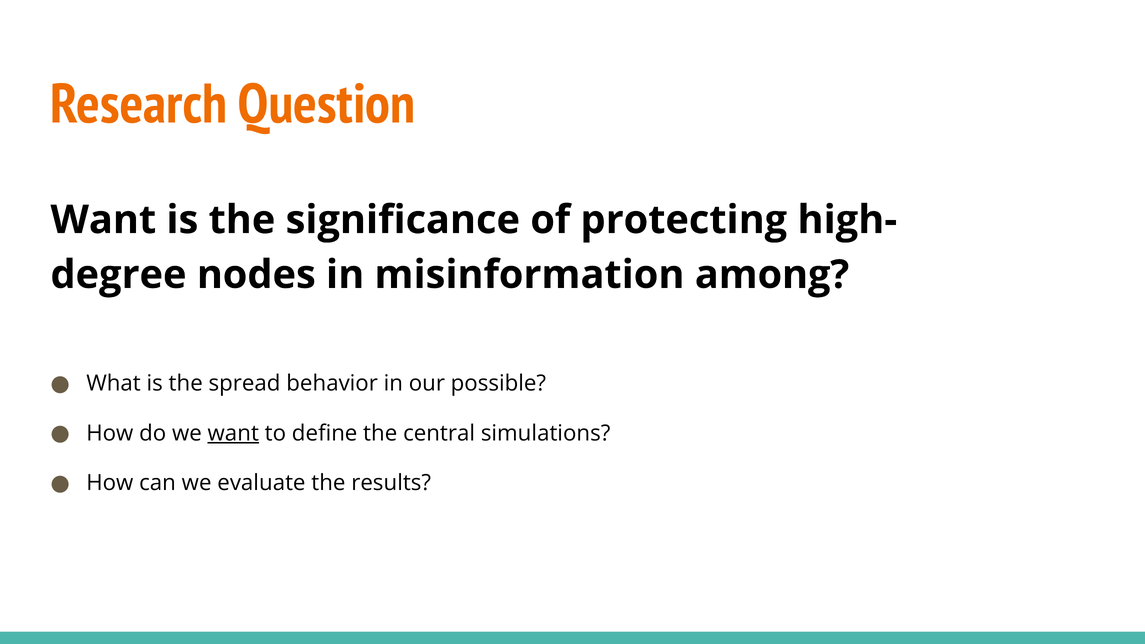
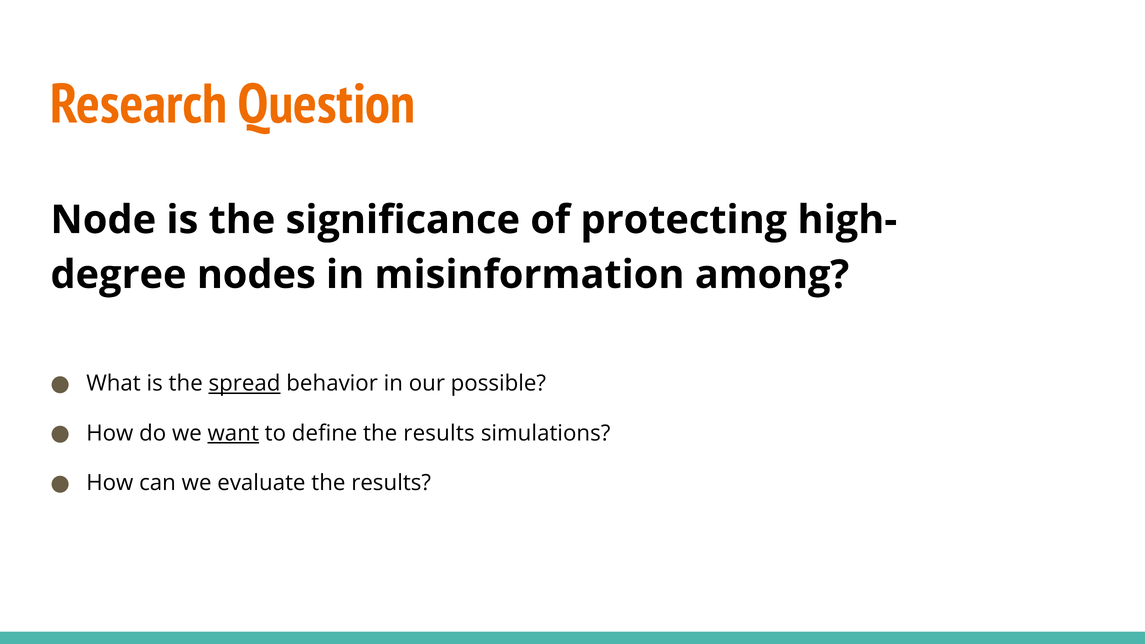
Want: Want -> Node (103, 220)
spread underline: none -> present (245, 384)
define the central: central -> results (439, 433)
